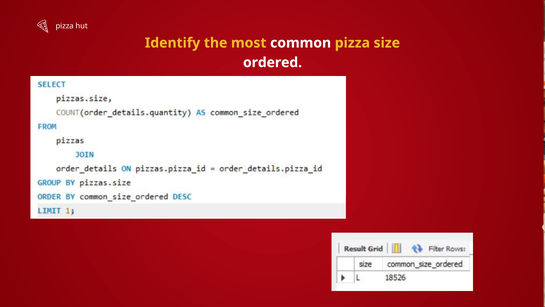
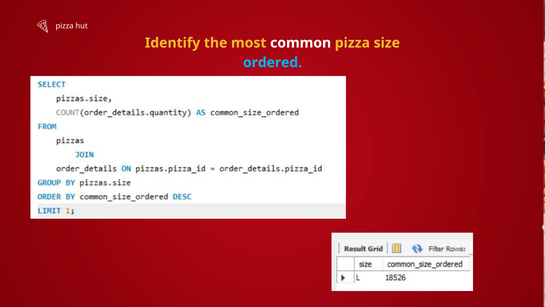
ordered colour: white -> light blue (273, 62)
